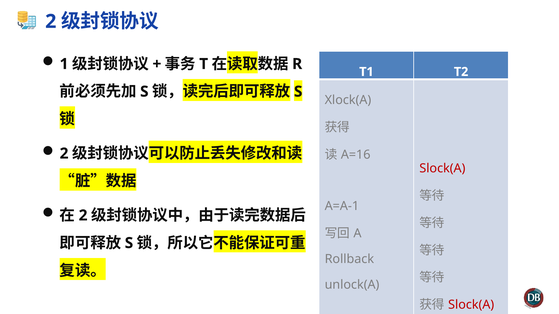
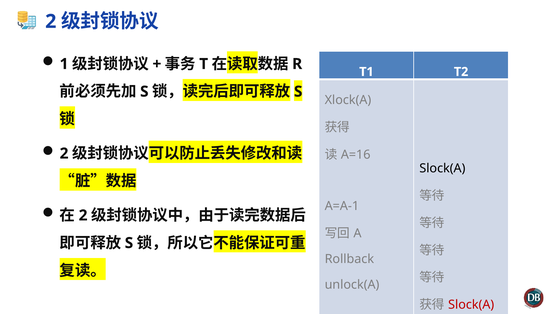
Slock(A colour: red -> black (442, 169)
